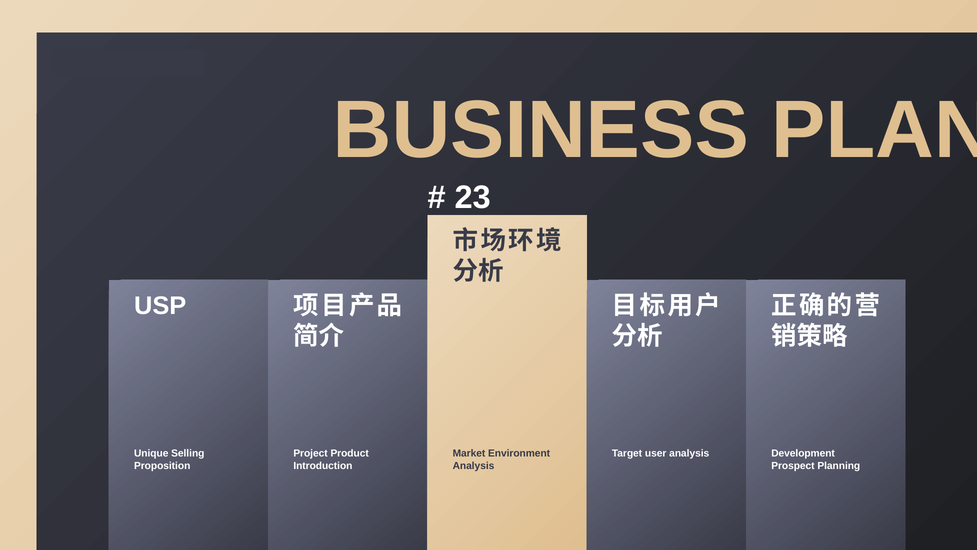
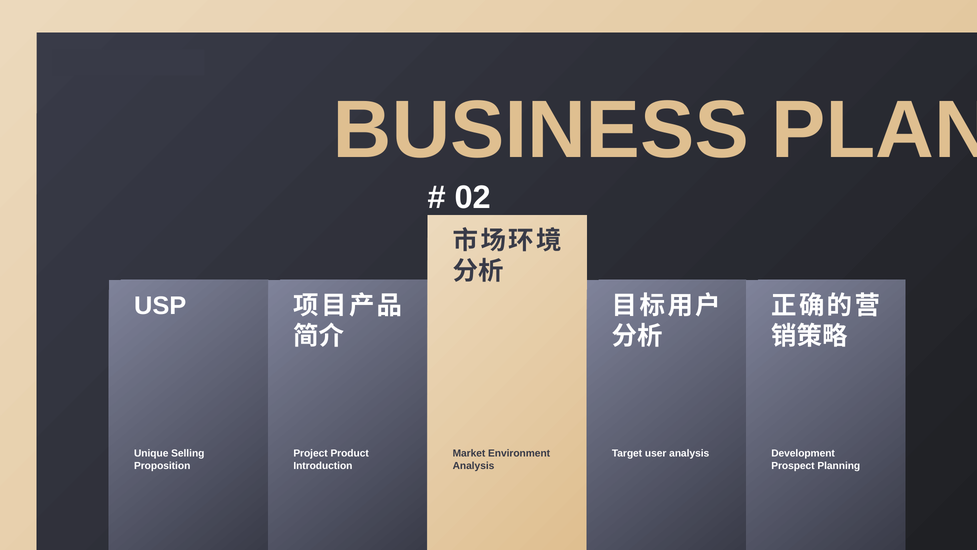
23: 23 -> 02 (473, 197)
